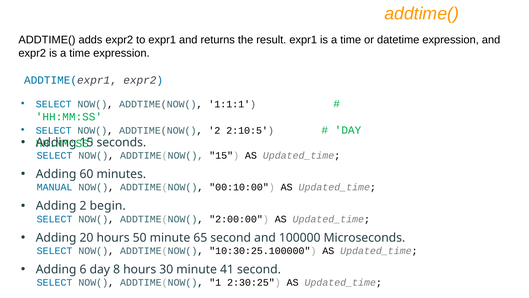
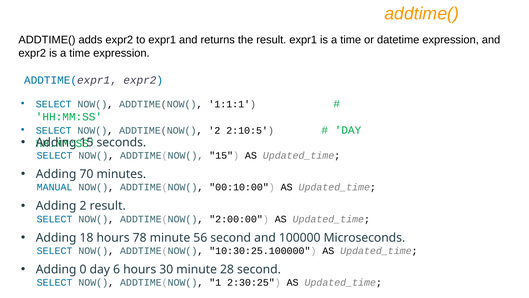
60: 60 -> 70 (86, 174)
2 begin: begin -> result (108, 206)
20: 20 -> 18 (86, 237)
50: 50 -> 78 (140, 237)
65: 65 -> 56 (200, 237)
6: 6 -> 0 (83, 269)
8: 8 -> 6 (117, 269)
41: 41 -> 28 (227, 269)
